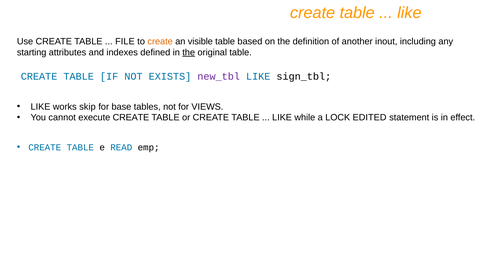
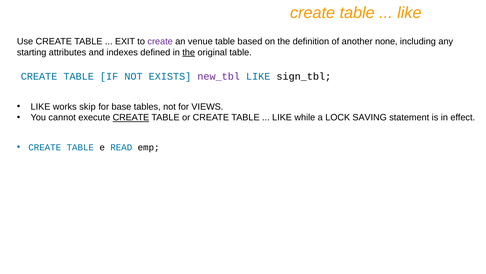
FILE: FILE -> EXIT (125, 41)
create colour: orange -> purple (160, 41)
visible: visible -> venue (200, 41)
inout: inout -> none (386, 41)
CREATE underline: none -> present (131, 117)
EDITED: EDITED -> SAVING (370, 117)
